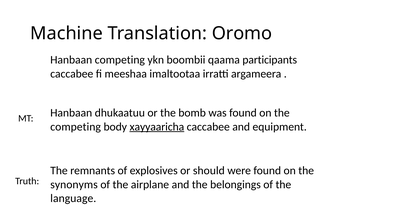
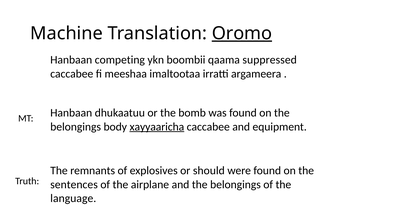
Oromo underline: none -> present (242, 33)
participants: participants -> suppressed (270, 60)
competing: competing -> belongings (76, 127)
synonyms: synonyms -> sentences (74, 184)
